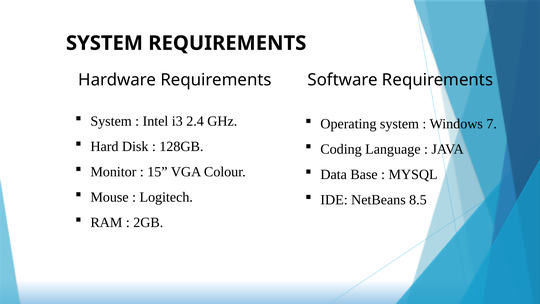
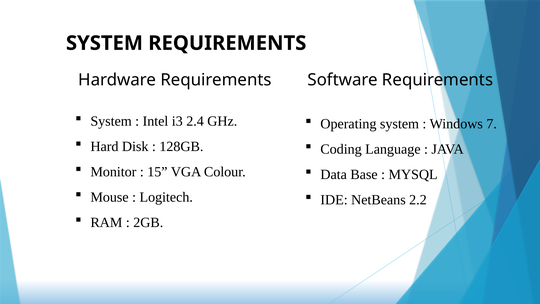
8.5: 8.5 -> 2.2 (418, 200)
